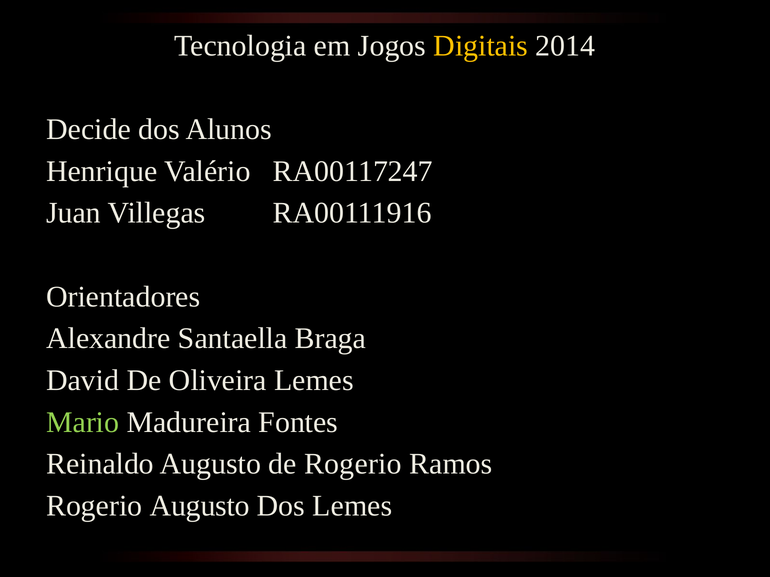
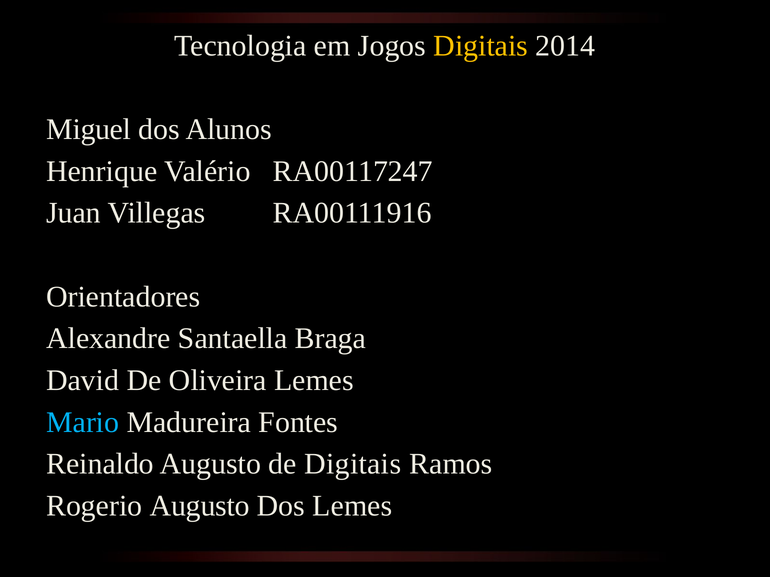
Decide: Decide -> Miguel (89, 130)
Mario colour: light green -> light blue (83, 423)
de Rogerio: Rogerio -> Digitais (353, 464)
